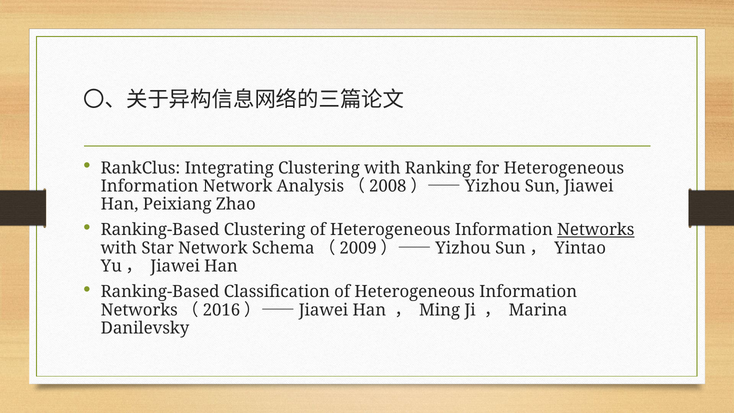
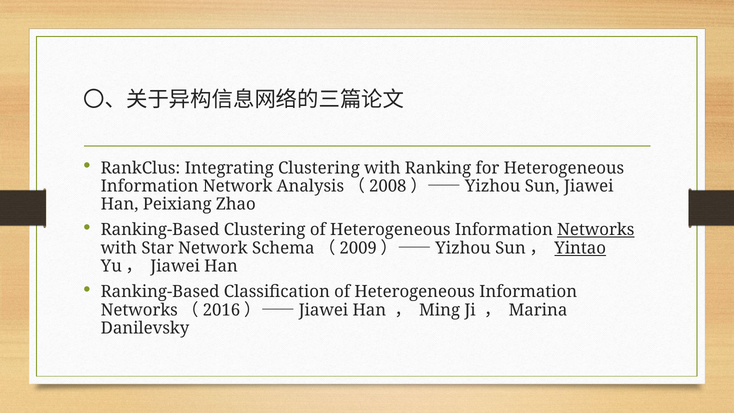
Yintao underline: none -> present (580, 248)
